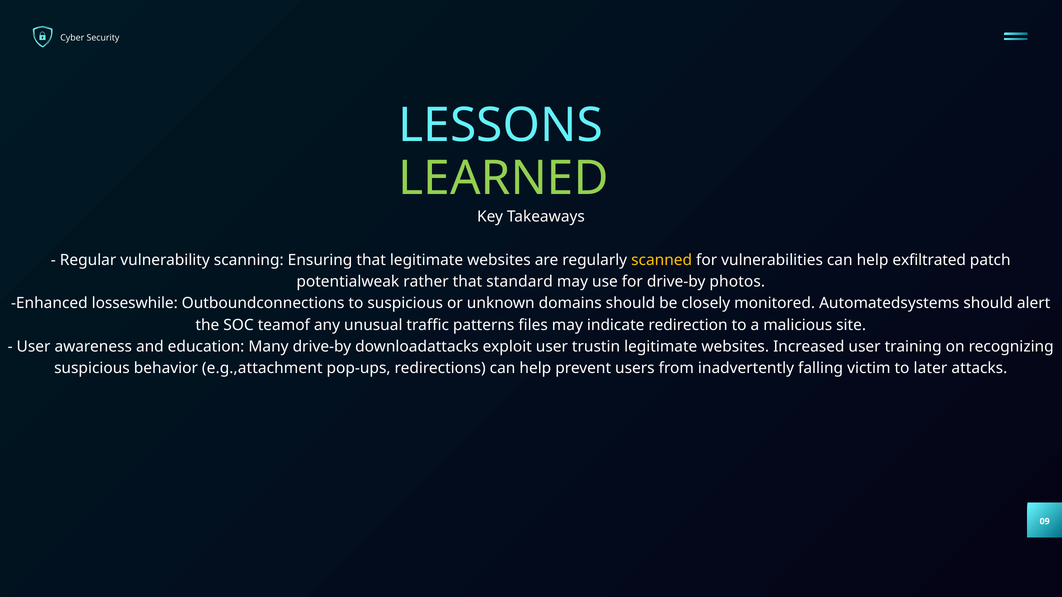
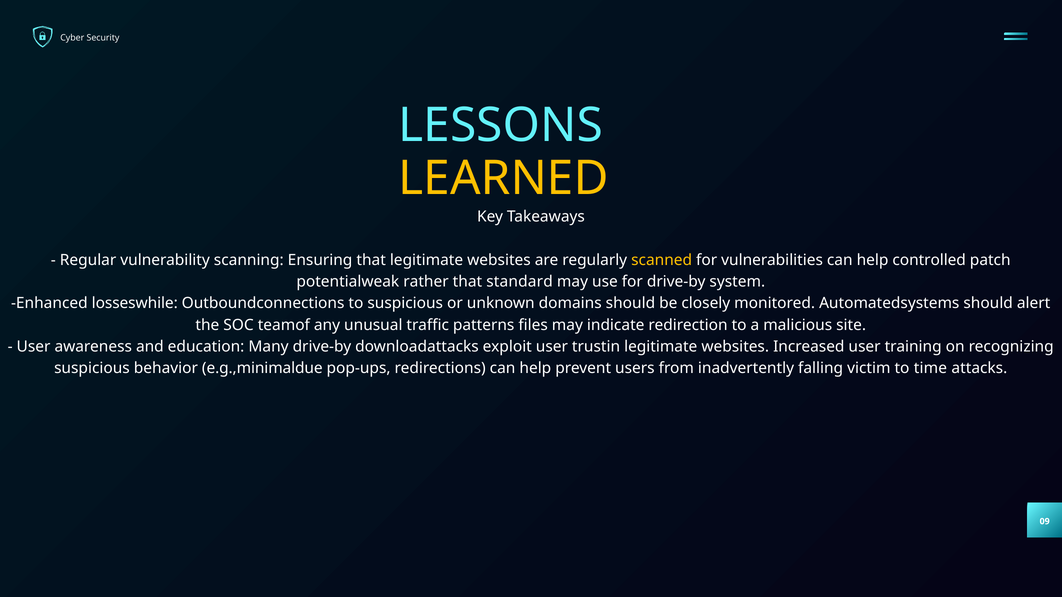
LEARNED colour: light green -> yellow (503, 179)
exfiltrated: exfiltrated -> controlled (929, 260)
photos: photos -> system (737, 282)
e.g.,attachment: e.g.,attachment -> e.g.,minimaldue (262, 369)
later: later -> time (930, 369)
